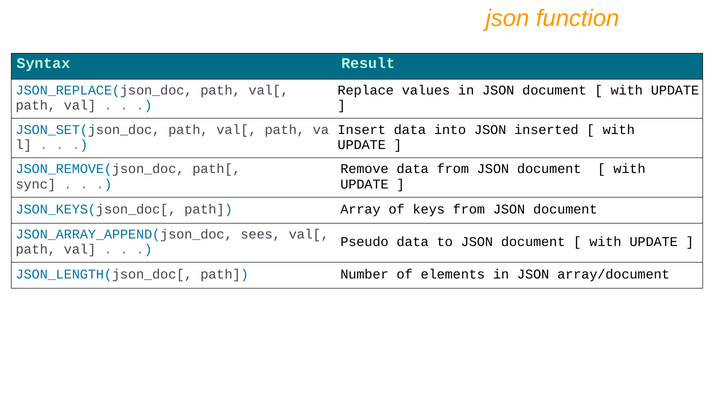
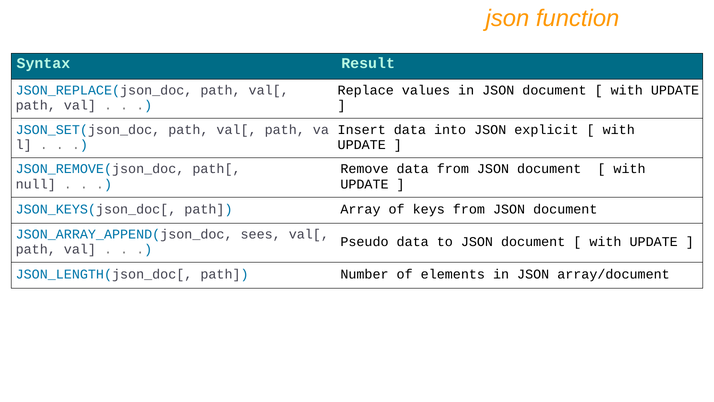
inserted: inserted -> explicit (546, 130)
sync: sync -> null (36, 184)
